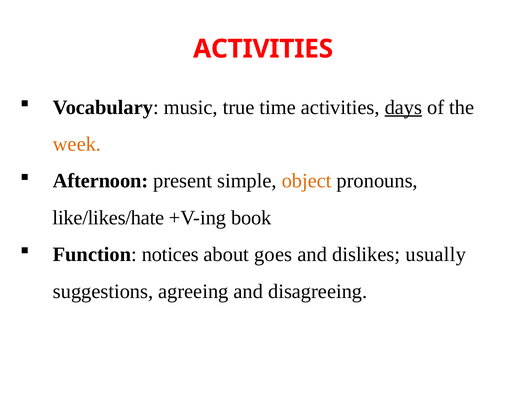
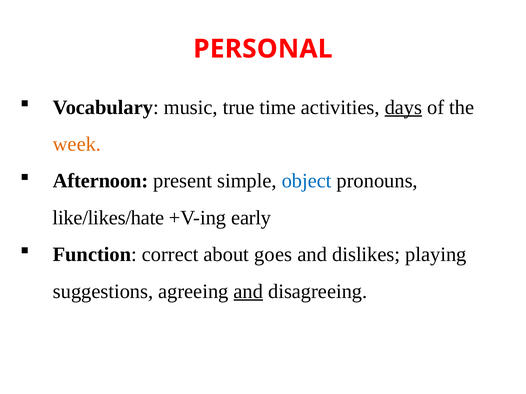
ACTIVITIES: ACTIVITIES -> PERSONAL (263, 49)
object colour: orange -> blue (307, 181)
book: book -> early (251, 218)
notices: notices -> correct (170, 255)
usually: usually -> playing (436, 255)
and underline: none -> present (248, 292)
